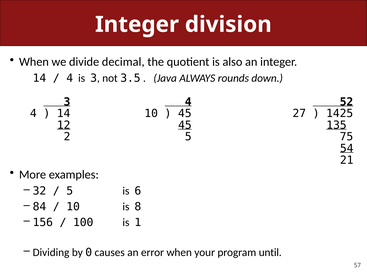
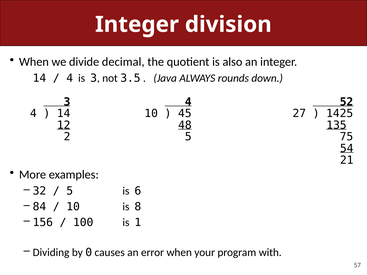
12 45: 45 -> 48 (185, 125)
until: until -> with (270, 253)
